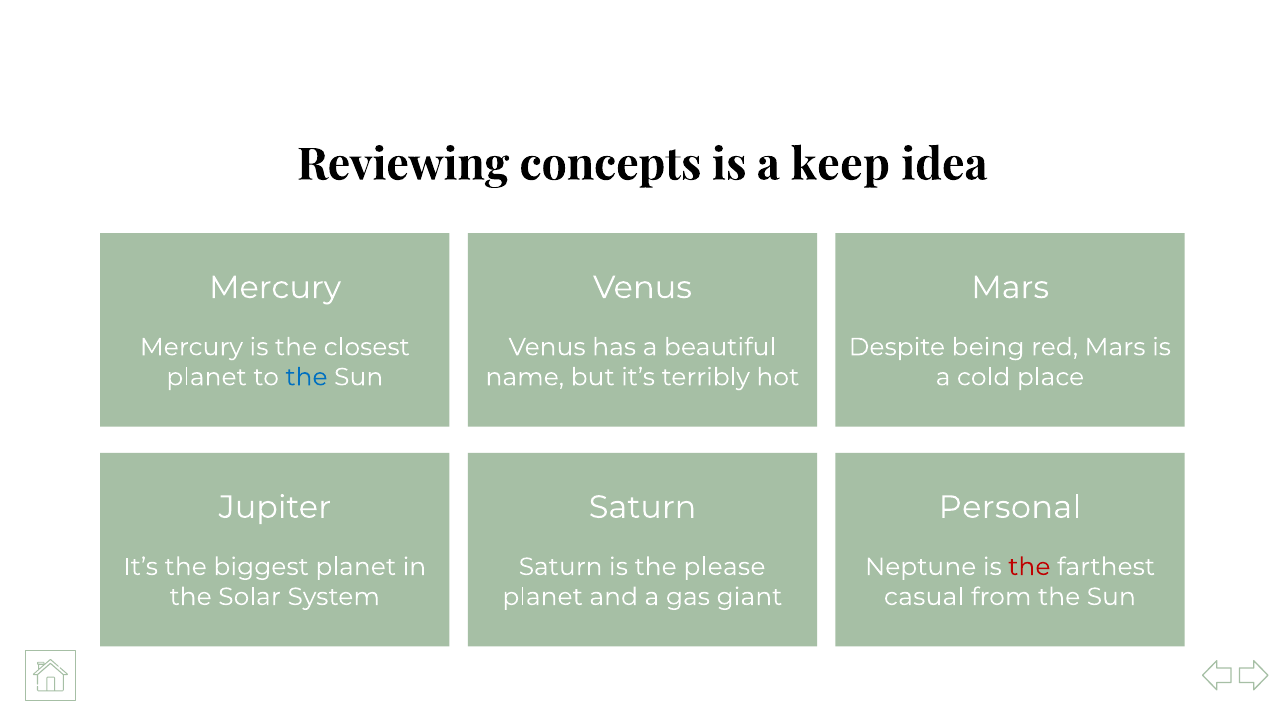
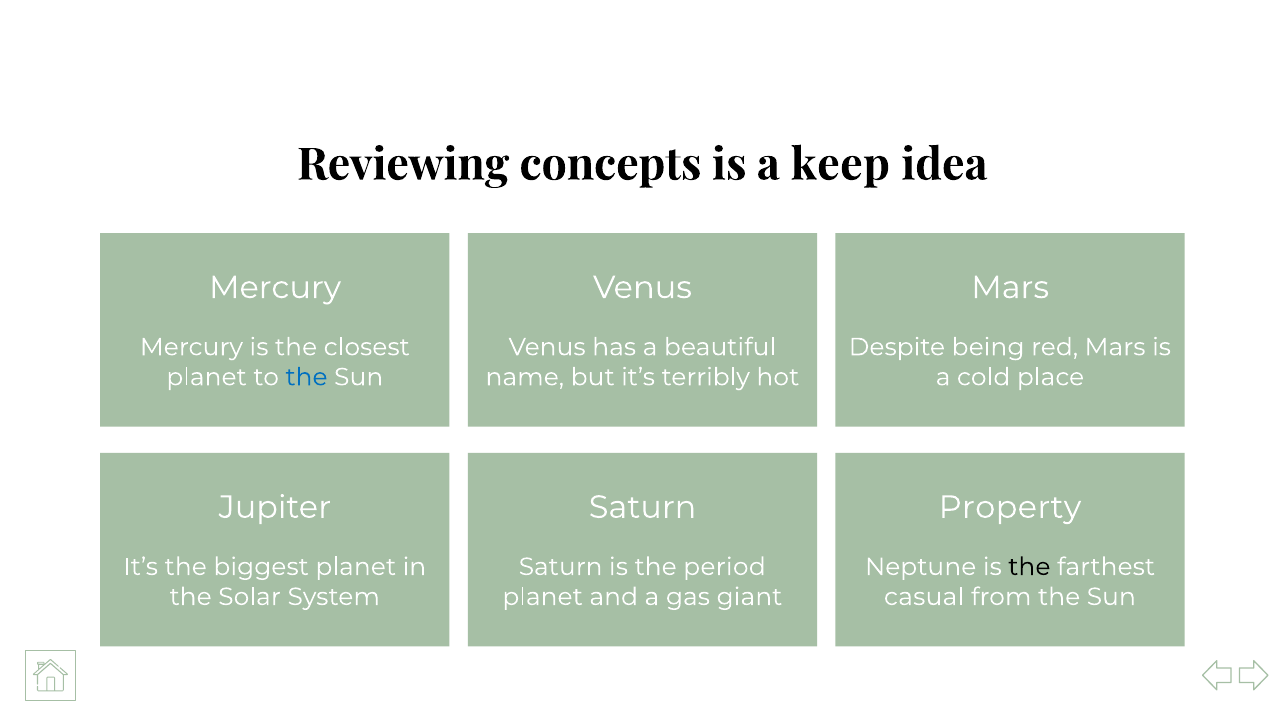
Personal: Personal -> Property (1010, 507)
please: please -> period (724, 567)
the colour: red -> black (1029, 567)
